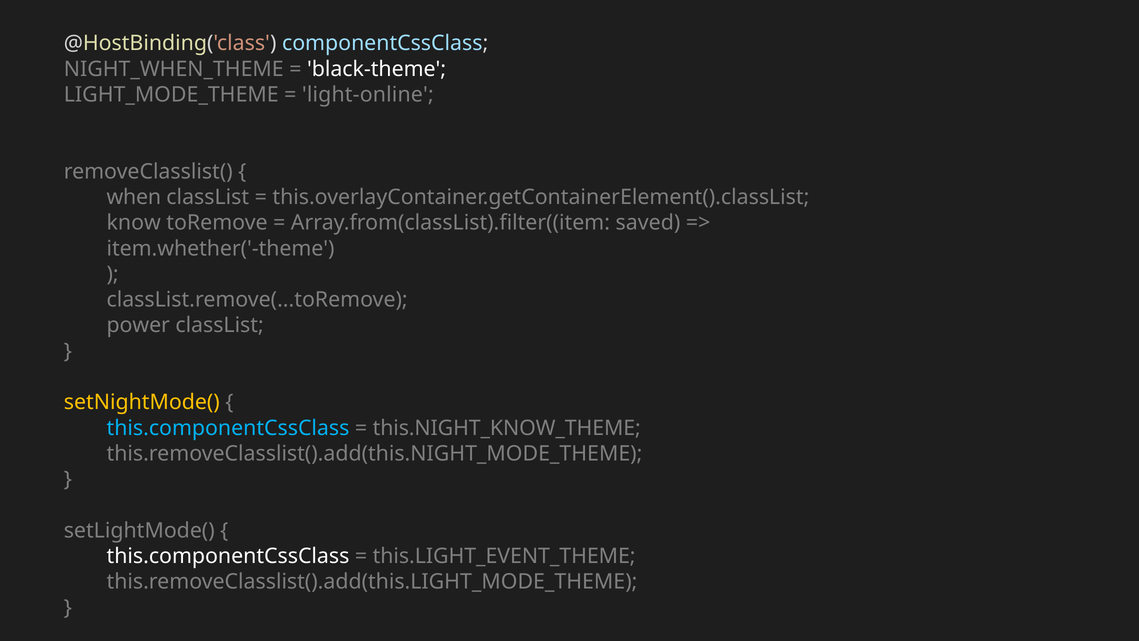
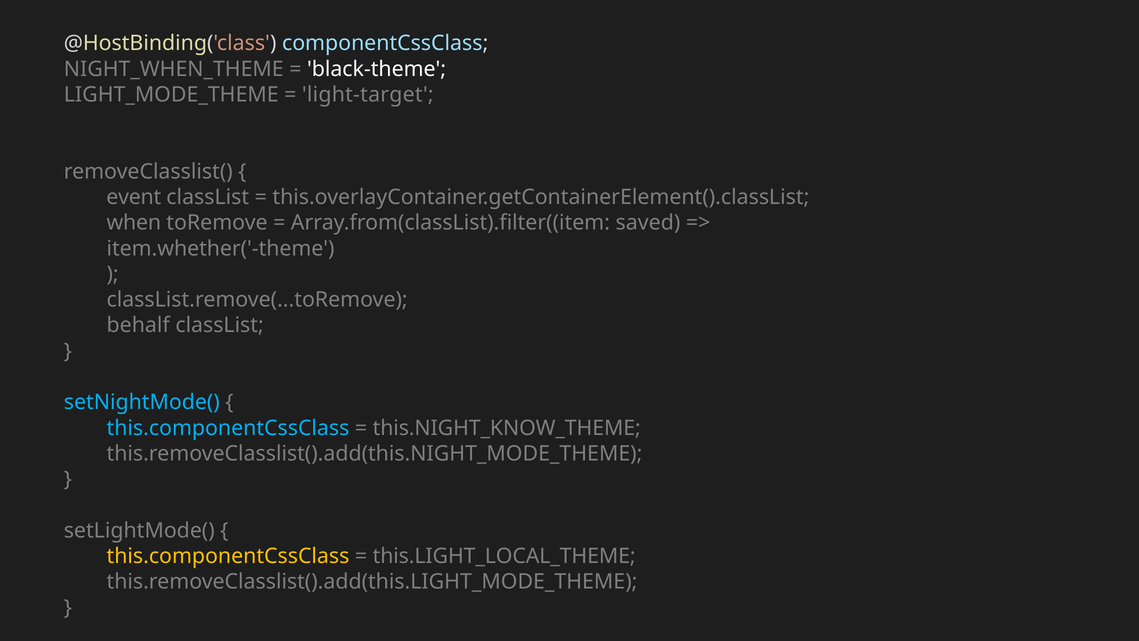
light-online: light-online -> light-target (368, 95)
when: when -> event (134, 197)
know: know -> when (134, 223)
power: power -> behalf (138, 325)
setNightMode( colour: yellow -> light blue (142, 402)
this.componentCssClass colour: white -> yellow (228, 556)
this.LIGHT_EVENT_THEME: this.LIGHT_EVENT_THEME -> this.LIGHT_LOCAL_THEME (504, 556)
